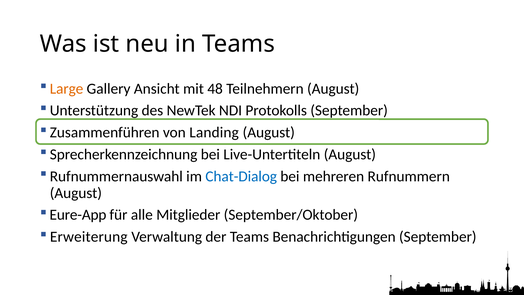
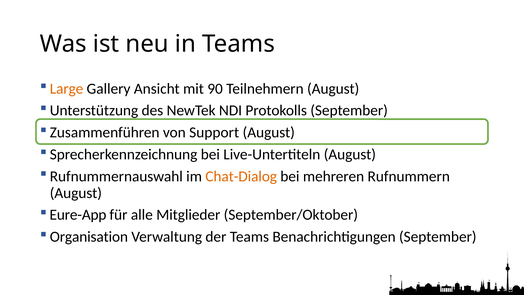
48: 48 -> 90 (215, 89)
Landing: Landing -> Support (214, 132)
Chat-Dialog colour: blue -> orange (241, 176)
Erweiterung: Erweiterung -> Organisation (89, 237)
